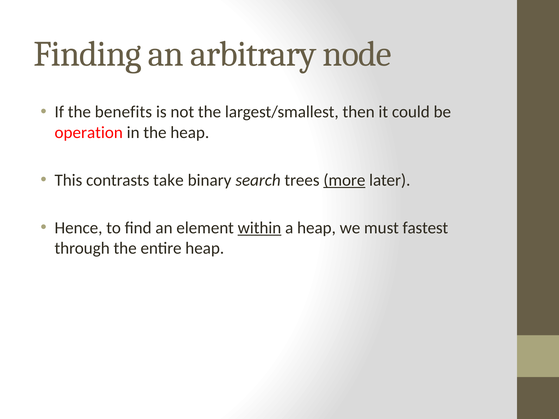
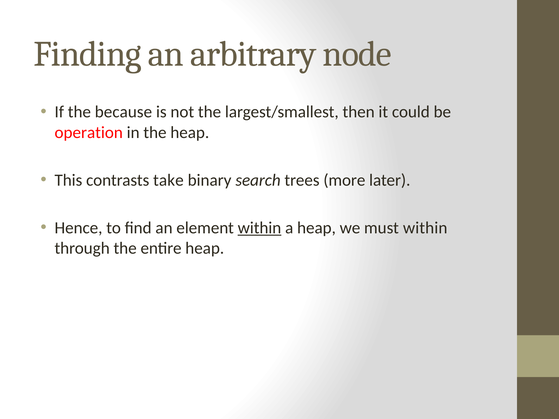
benefits: benefits -> because (123, 112)
more underline: present -> none (344, 180)
must fastest: fastest -> within (425, 228)
